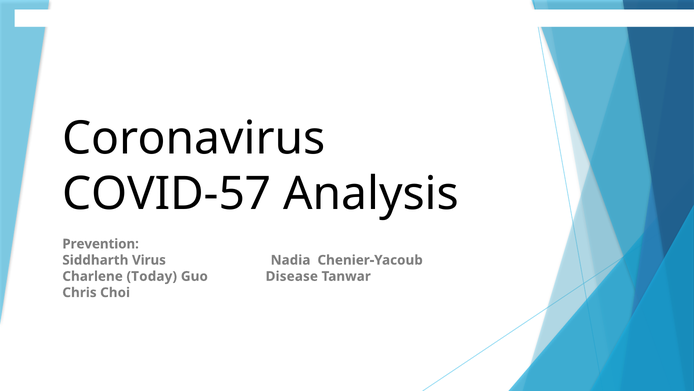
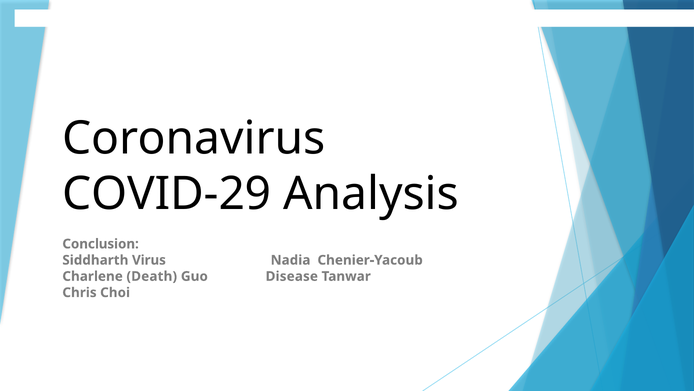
COVID-57: COVID-57 -> COVID-29 (167, 194)
Prevention: Prevention -> Conclusion (101, 244)
Today: Today -> Death (152, 276)
